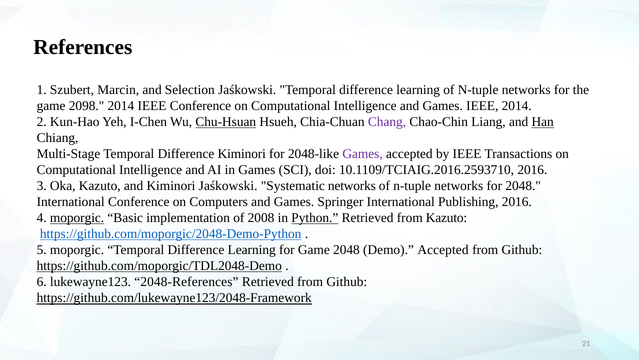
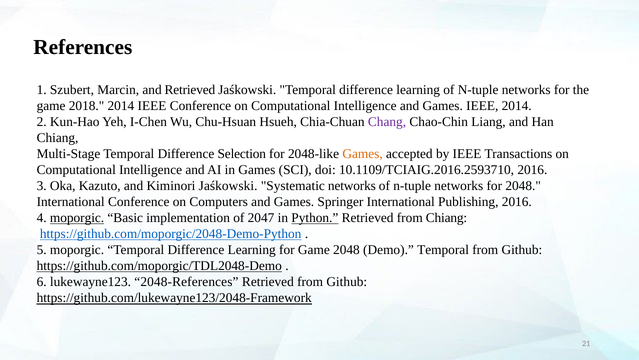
and Selection: Selection -> Retrieved (190, 90)
2098: 2098 -> 2018 (87, 106)
Chu-Hsuan underline: present -> none (226, 122)
Han underline: present -> none (543, 122)
Difference Kiminori: Kiminori -> Selection (242, 154)
Games colour: purple -> orange (363, 154)
2008: 2008 -> 2047 (261, 218)
from Kazuto: Kazuto -> Chiang (447, 218)
Demo Accepted: Accepted -> Temporal (443, 250)
